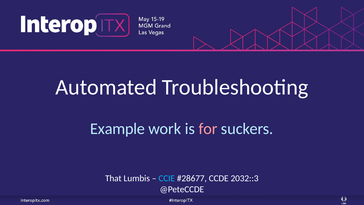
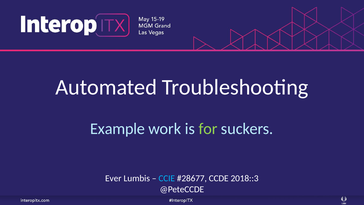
for colour: pink -> light green (208, 129)
That: That -> Ever (113, 178)
2032::3: 2032::3 -> 2018::3 (245, 178)
